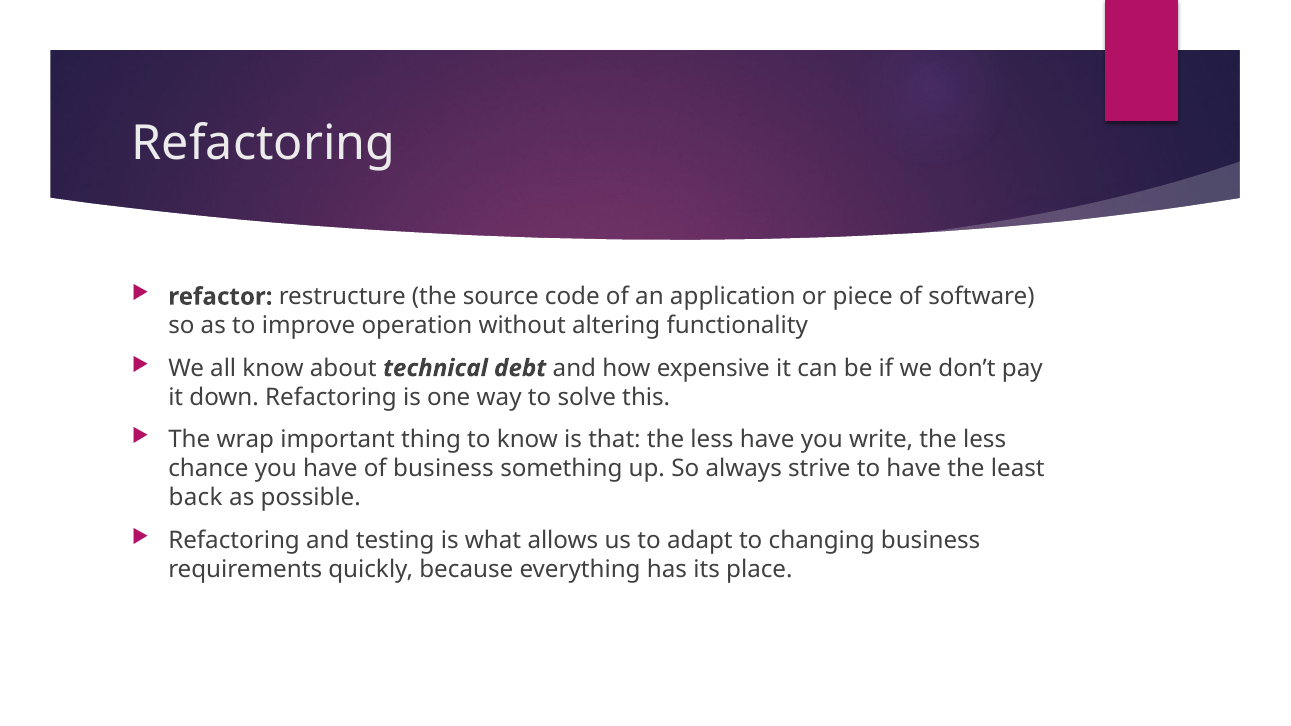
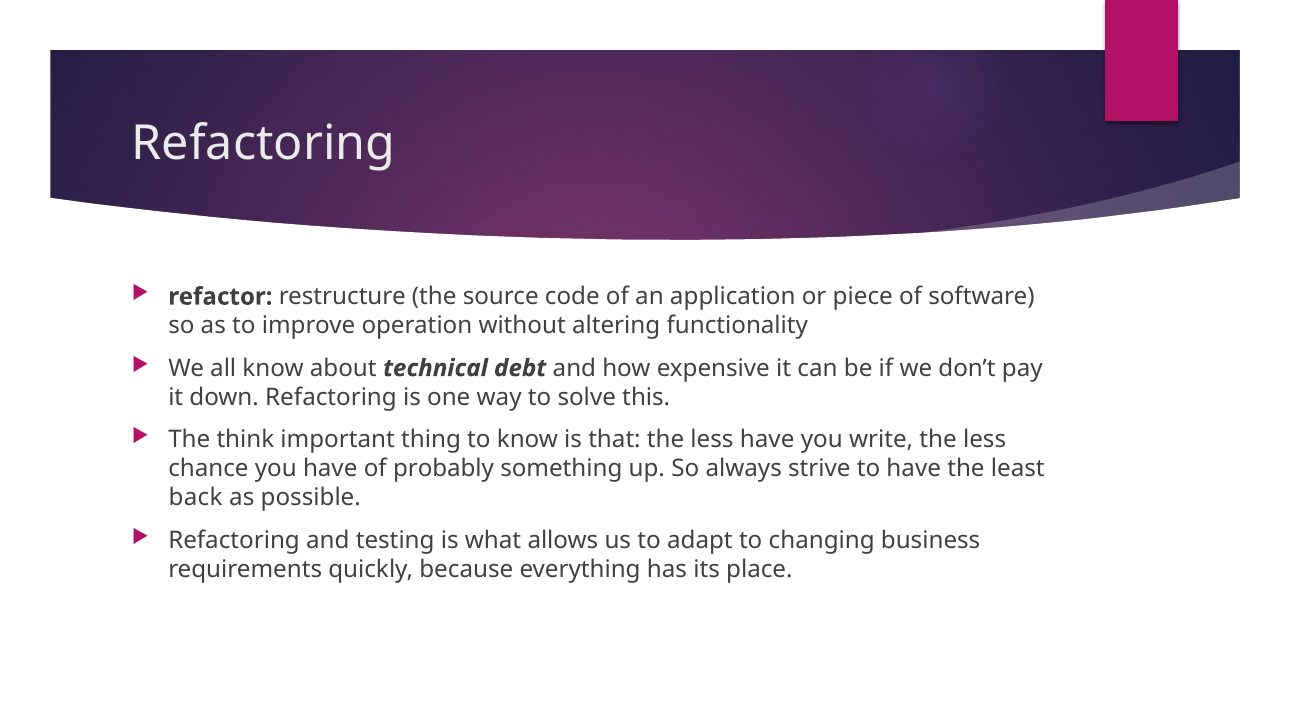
wrap: wrap -> think (245, 440)
of business: business -> probably (444, 469)
